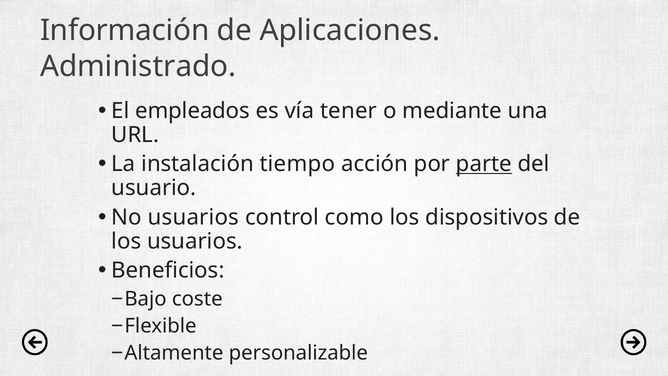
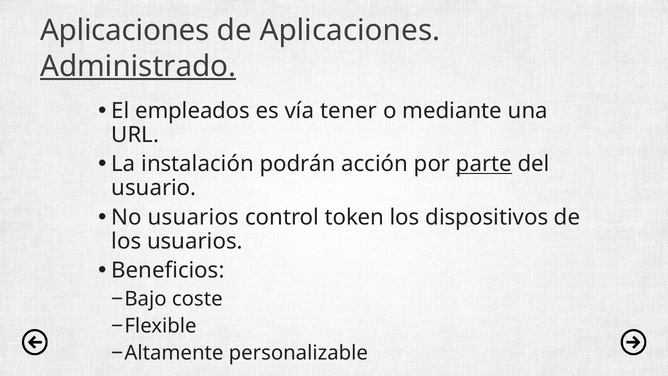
Información: Información -> Aplicaciones (125, 31)
Administrado underline: none -> present (138, 66)
tiempo: tiempo -> podrán (298, 164)
como: como -> token (354, 217)
